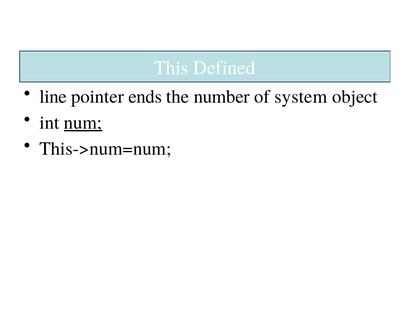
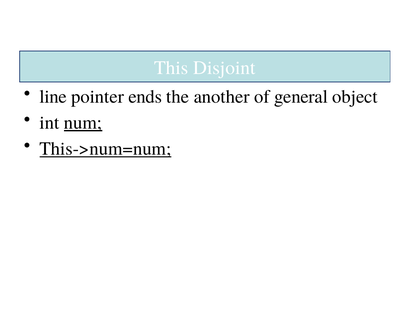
Defined: Defined -> Disjoint (224, 68)
number: number -> another (222, 97)
system: system -> general (301, 97)
This->num=num underline: none -> present (105, 149)
